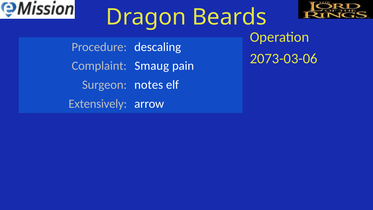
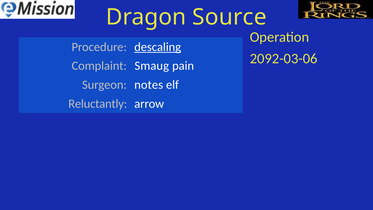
Beards: Beards -> Source (229, 17)
descaling underline: none -> present (158, 47)
2073-03-06: 2073-03-06 -> 2092-03-06 (284, 58)
Extensively: Extensively -> Reluctantly (98, 104)
